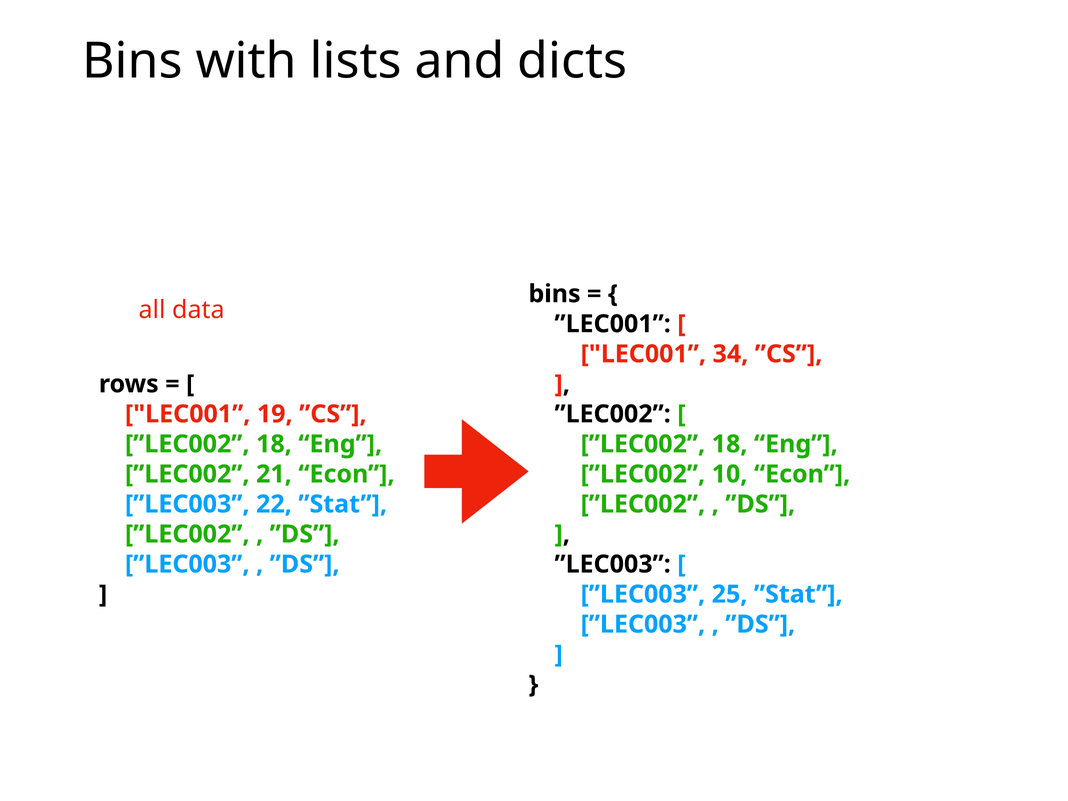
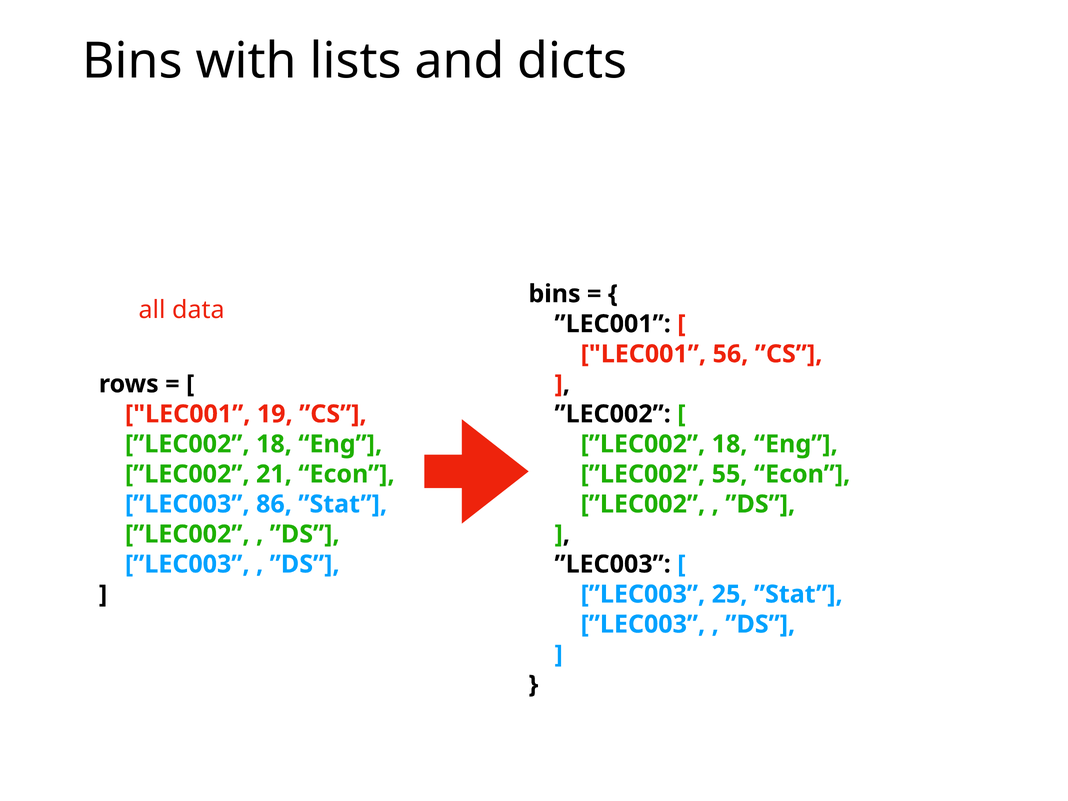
34: 34 -> 56 (730, 354)
10: 10 -> 55 (730, 474)
22: 22 -> 86 (274, 504)
